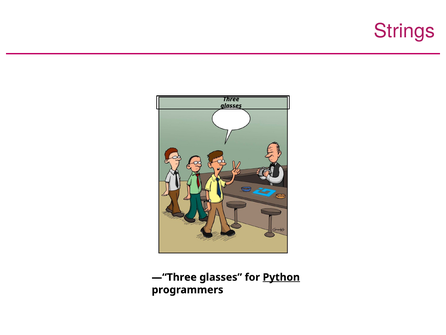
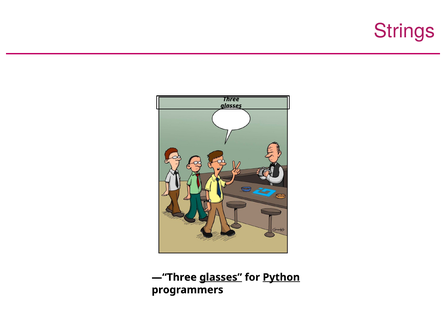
glasses underline: none -> present (221, 277)
